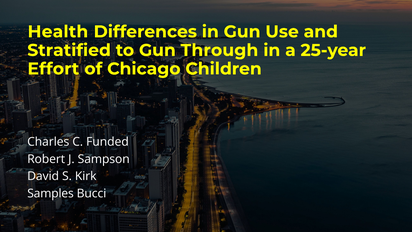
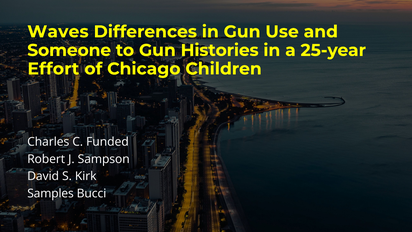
Health: Health -> Waves (58, 32)
Stratified: Stratified -> Someone (69, 50)
Through: Through -> Histories (220, 50)
